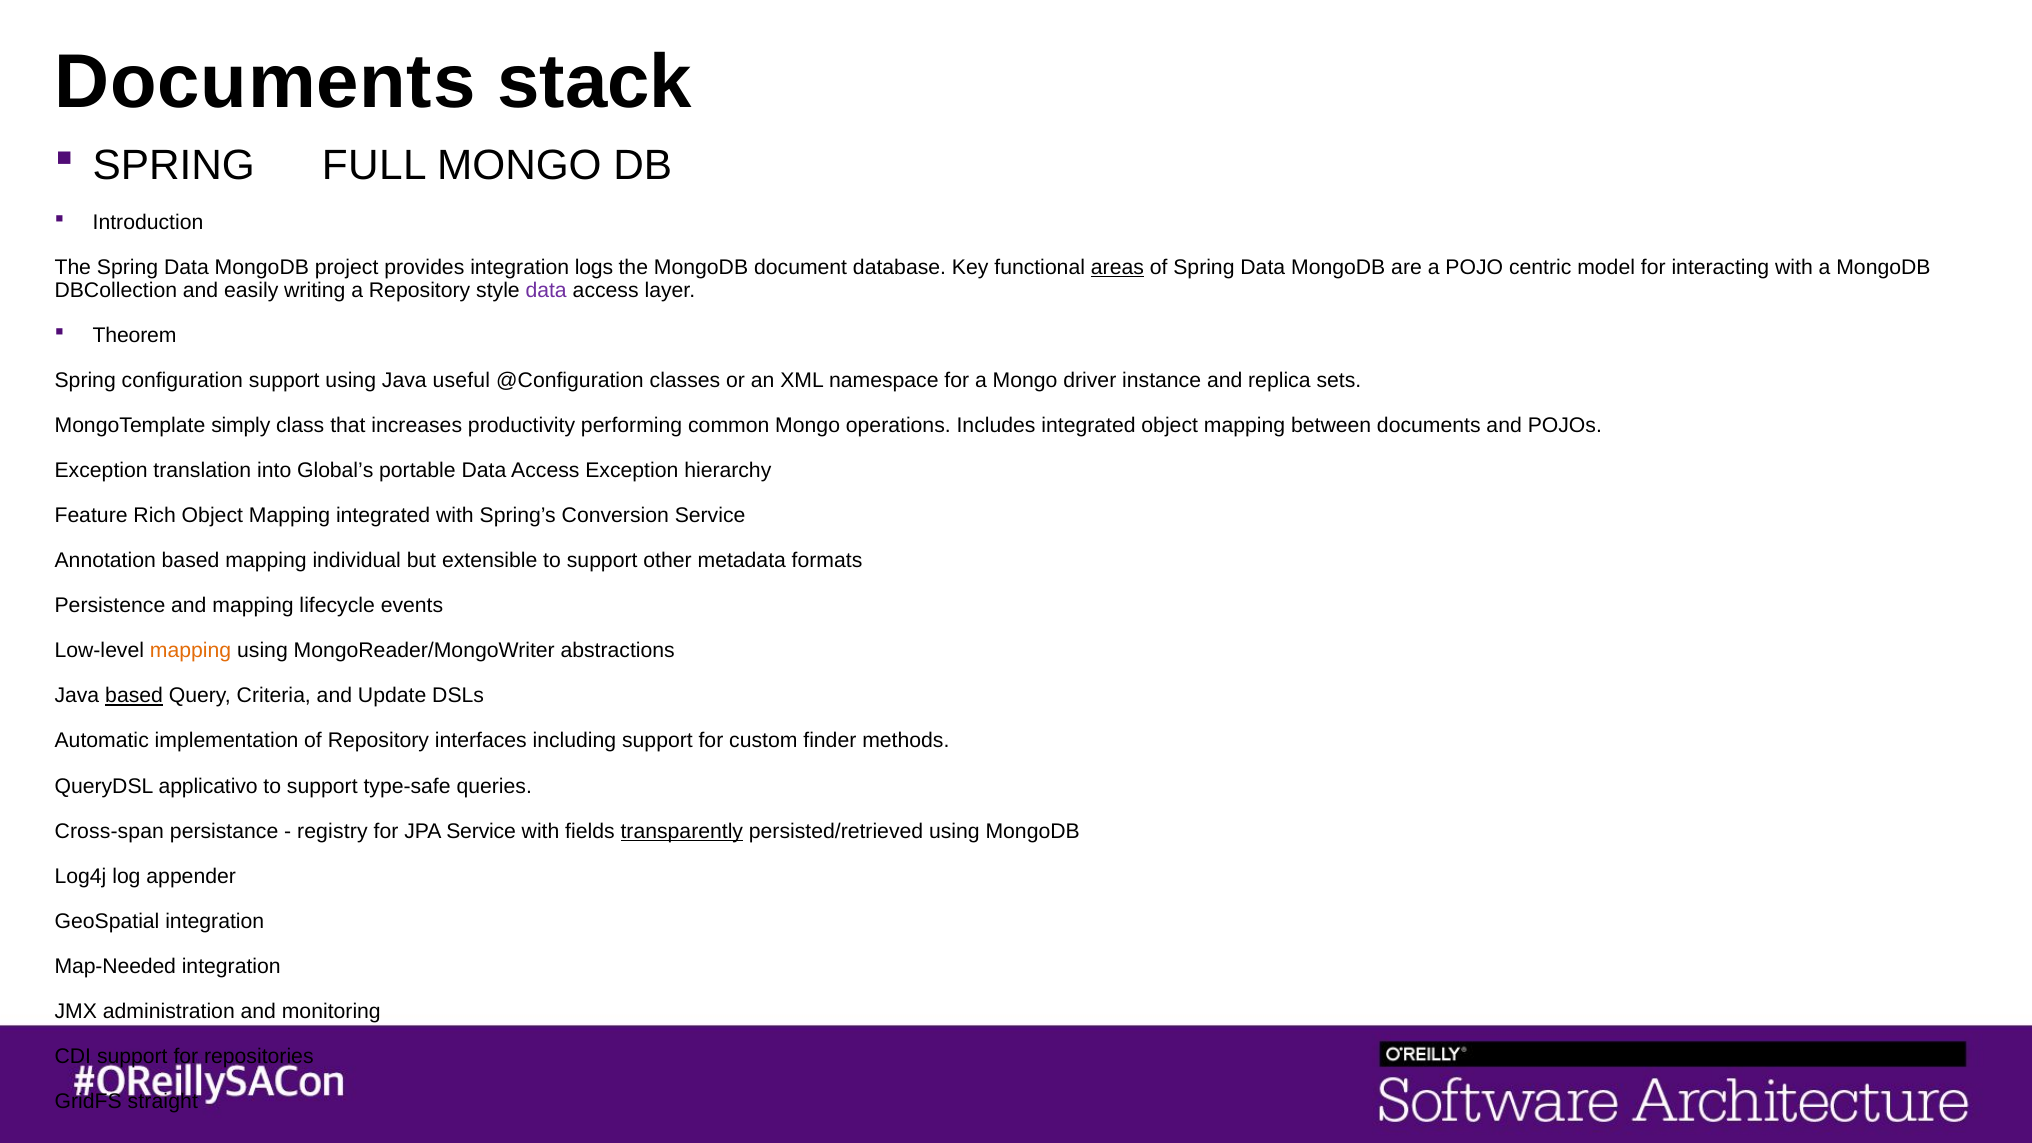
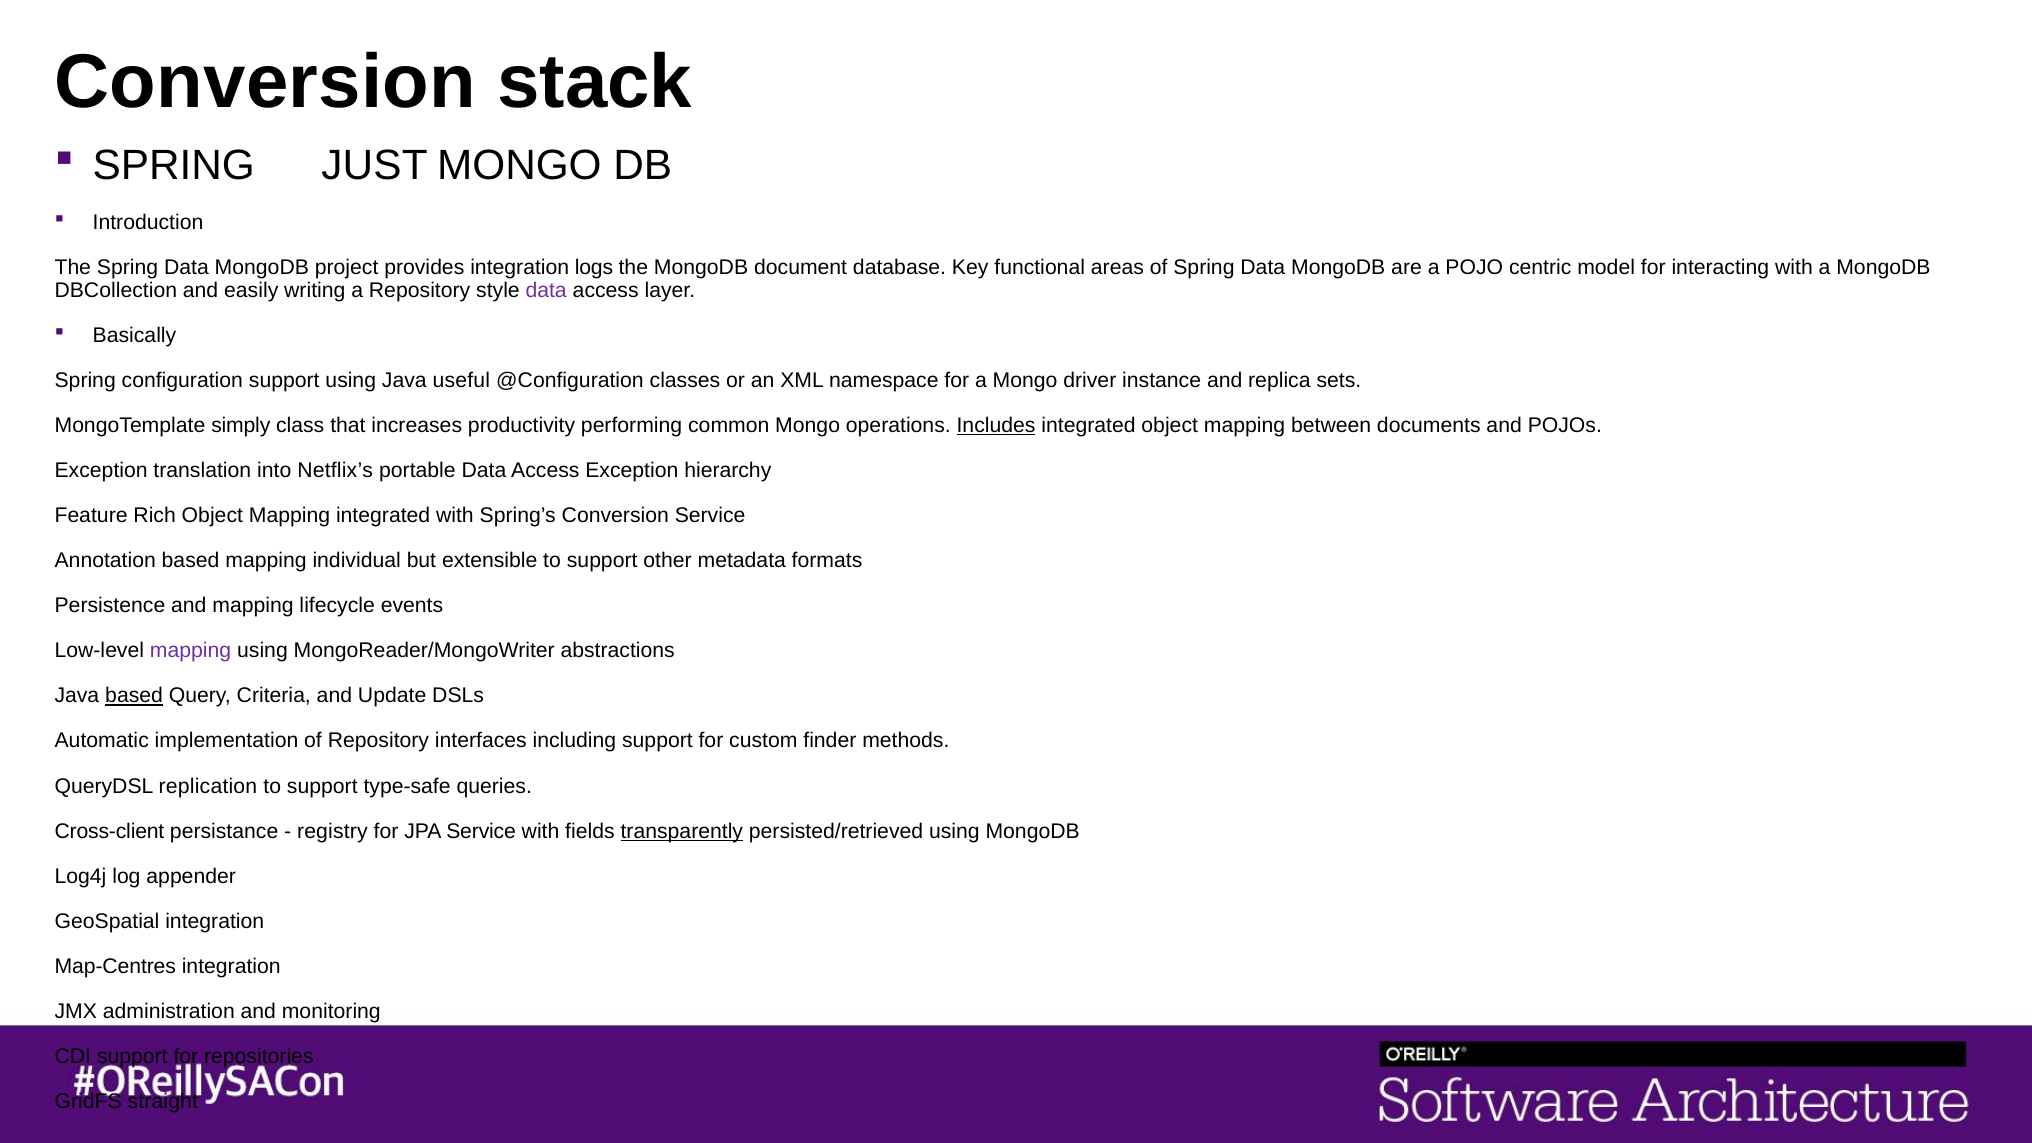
Documents: Documents -> Conversion (265, 82)
FULL: FULL -> JUST (374, 165)
areas underline: present -> none (1117, 267)
Theorem: Theorem -> Basically (134, 335)
Includes underline: none -> present (996, 425)
Global’s: Global’s -> Netflix’s (335, 470)
mapping colour: orange -> purple (191, 651)
applicativo: applicativo -> replication (208, 786)
Cross-span: Cross-span -> Cross-client (109, 831)
Map-Needed: Map-Needed -> Map-Centres (115, 966)
